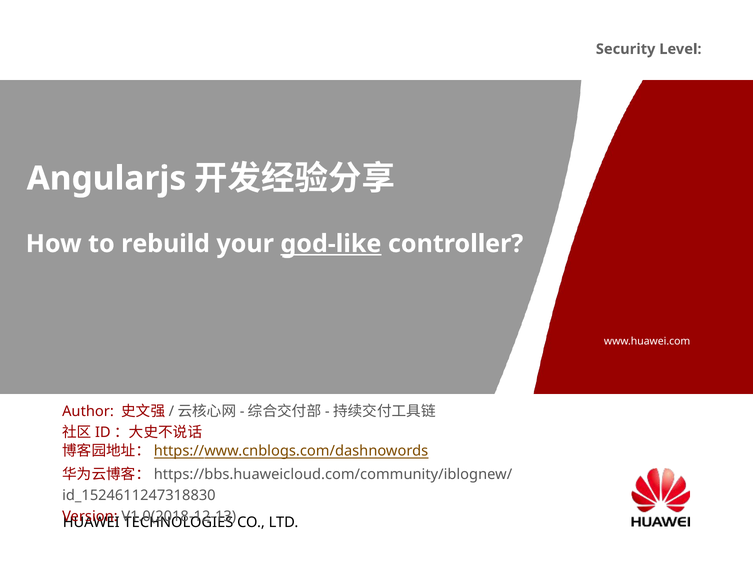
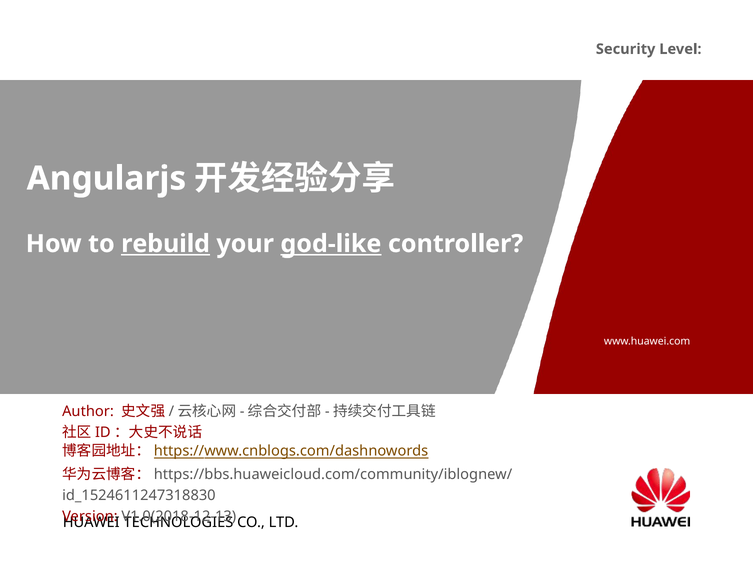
rebuild underline: none -> present (166, 244)
